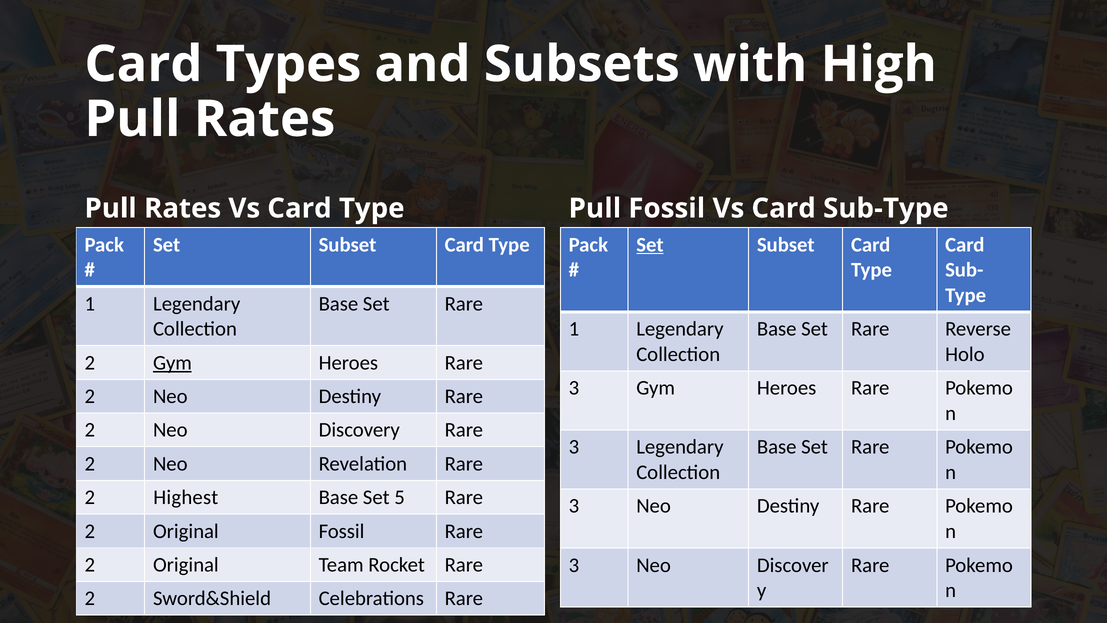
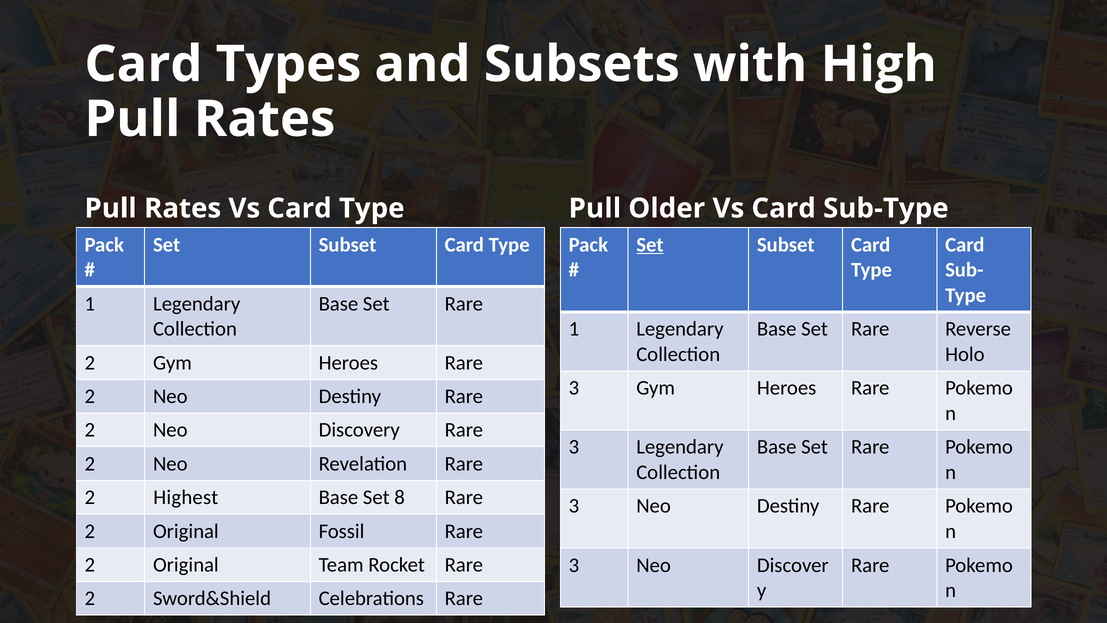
Pull Fossil: Fossil -> Older (667, 208)
Gym underline: present -> none (172, 363)
5: 5 -> 8 (400, 497)
